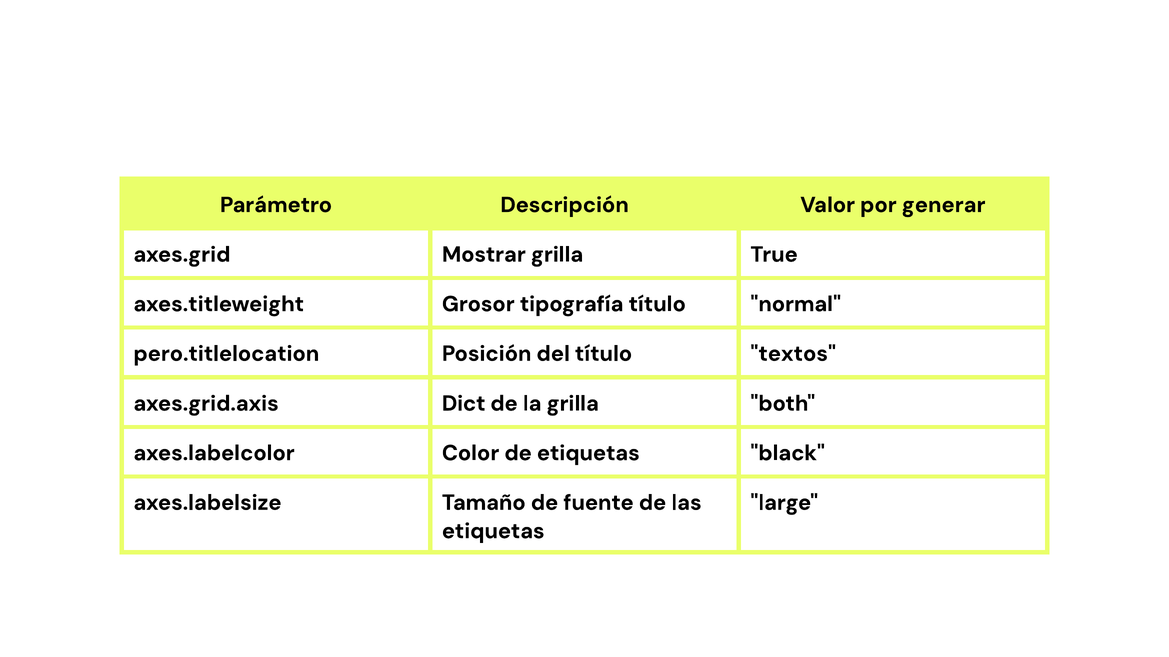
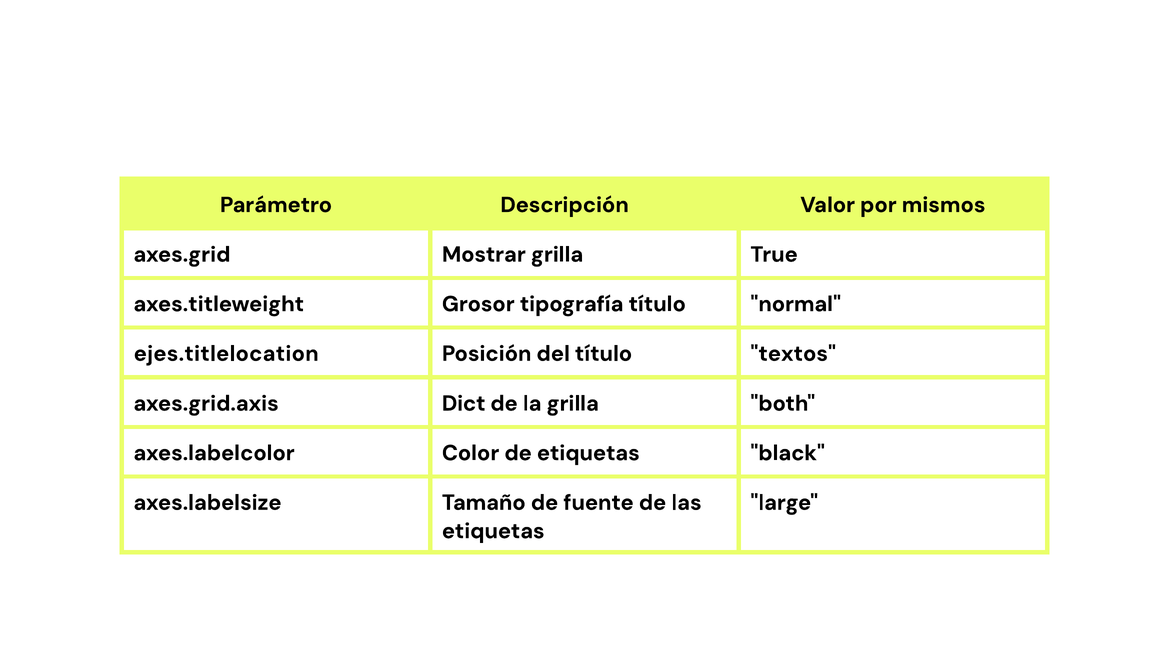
generar: generar -> mismos (944, 205)
pero.titlelocation: pero.titlelocation -> ejes.titlelocation (226, 354)
